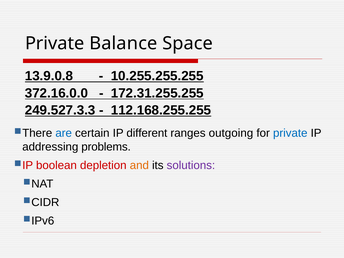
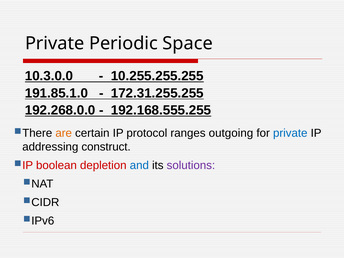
Balance: Balance -> Periodic (123, 43)
13.9.0.8: 13.9.0.8 -> 10.3.0.0 (49, 76)
372.16.0.0: 372.16.0.0 -> 191.85.1.0 (56, 93)
249.527.3.3: 249.527.3.3 -> 192.268.0.0 (60, 110)
112.168.255.255: 112.168.255.255 -> 192.168.555.255 (161, 110)
are colour: blue -> orange (64, 133)
different: different -> protocol (147, 133)
problems: problems -> construct (106, 147)
and colour: orange -> blue (139, 165)
